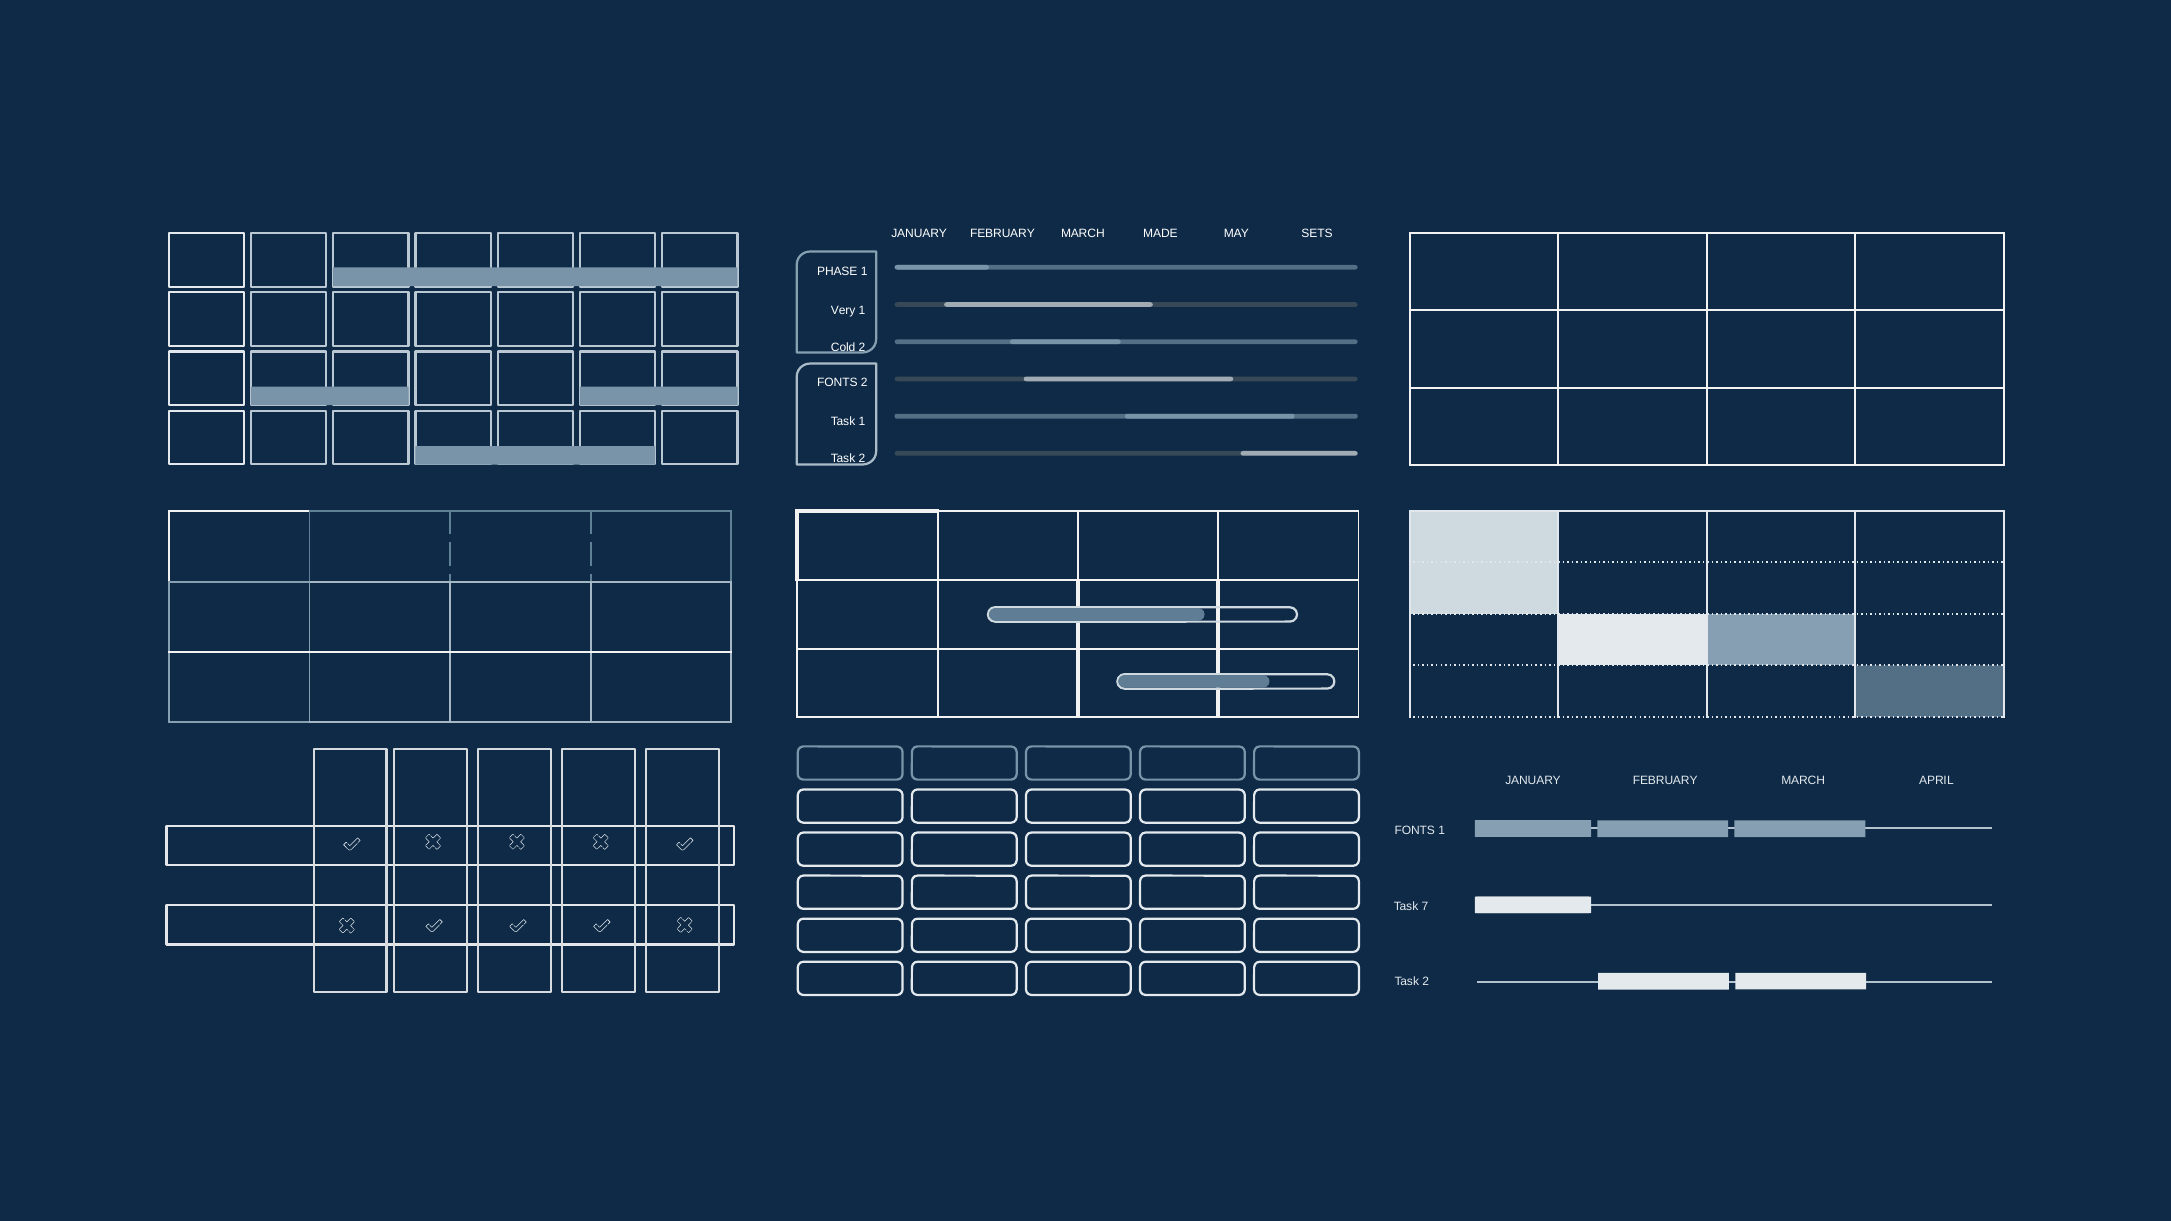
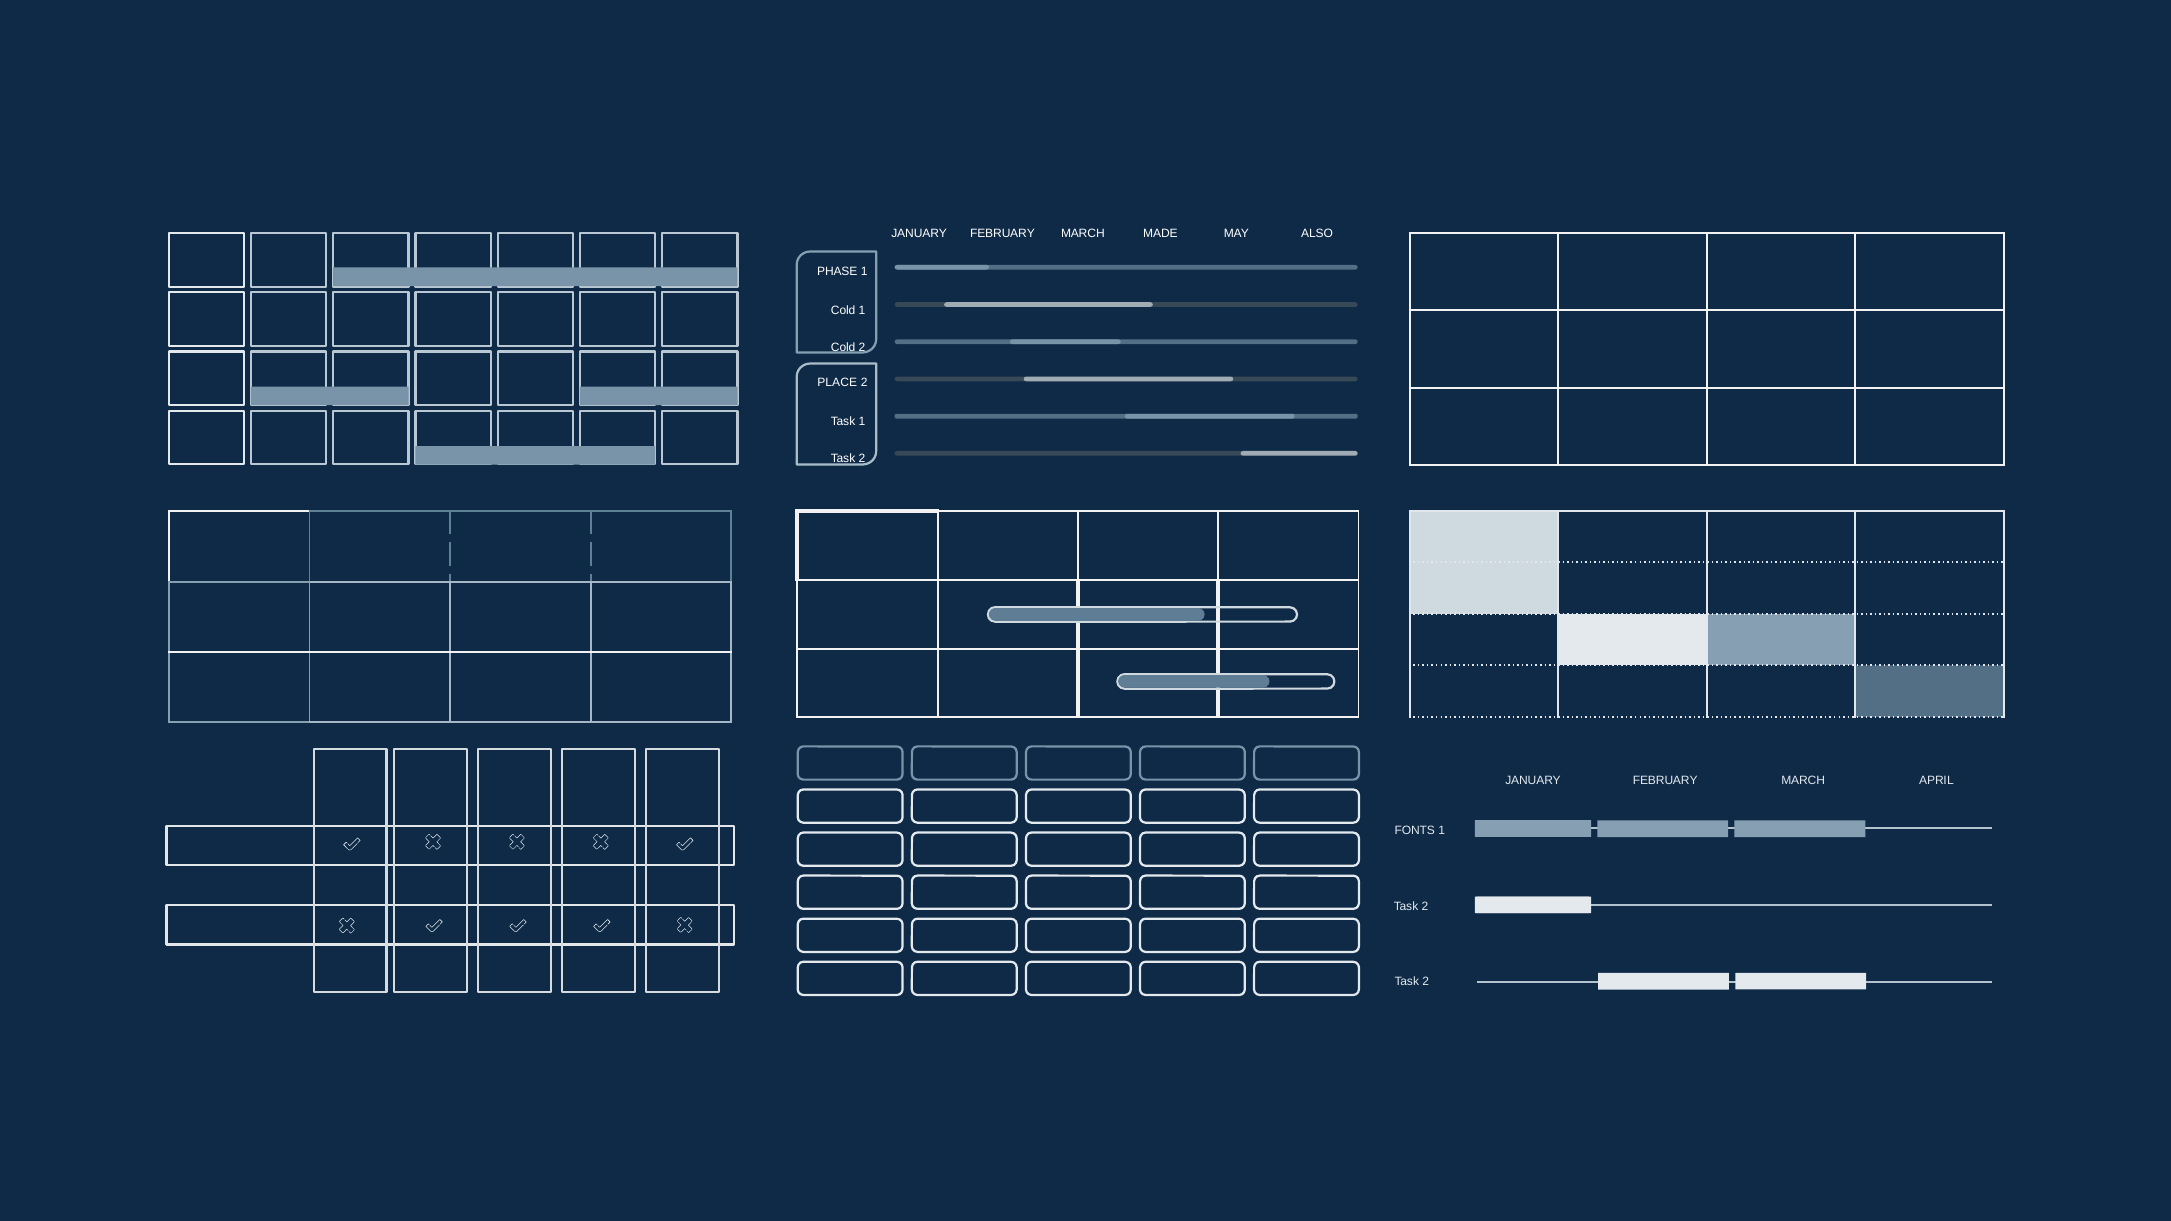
SETS: SETS -> ALSO (1317, 234)
Very: Very -> Cold (843, 310)
FONTS: FONTS -> PLACE (837, 382)
7: 7 -> 2 (1425, 907)
